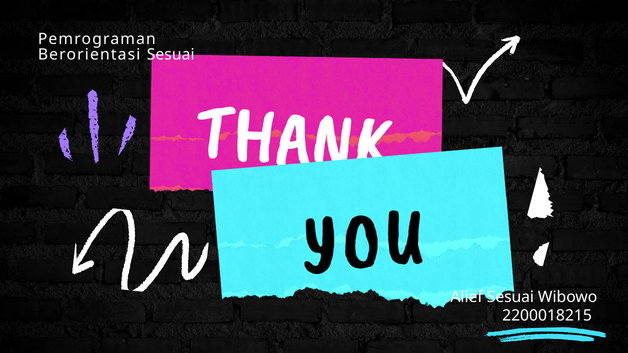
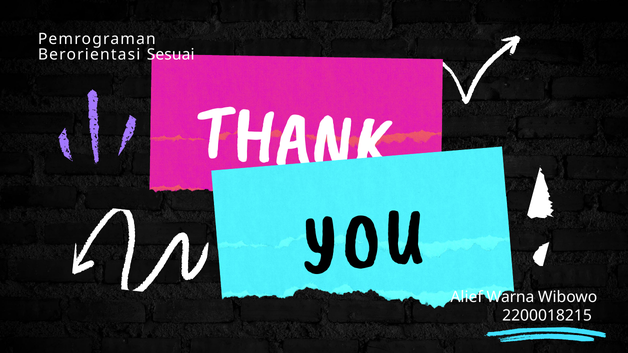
Alief Sesuai: Sesuai -> Warna (510, 297)
